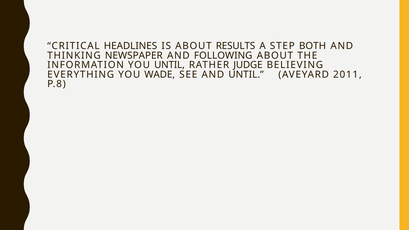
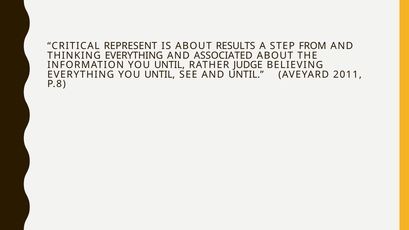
HEADLINES: HEADLINES -> REPRESENT (131, 46)
BOTH: BOTH -> FROM (313, 46)
THINKING NEWSPAPER: NEWSPAPER -> EVERYTHING (134, 56)
FOLLOWING: FOLLOWING -> ASSOCIATED (223, 56)
EVERYTHING YOU WADE: WADE -> UNTIL (160, 75)
